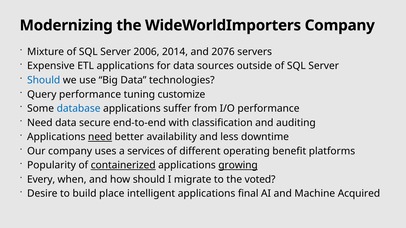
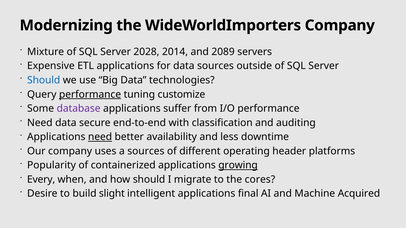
2006: 2006 -> 2028 (146, 52)
2076: 2076 -> 2089 (223, 52)
performance underline: none -> present (90, 94)
database colour: blue -> purple (79, 109)
a services: services -> sources (146, 151)
benefit: benefit -> header (289, 151)
containerized underline: present -> none (123, 166)
voted: voted -> cores (260, 180)
place: place -> slight (112, 194)
